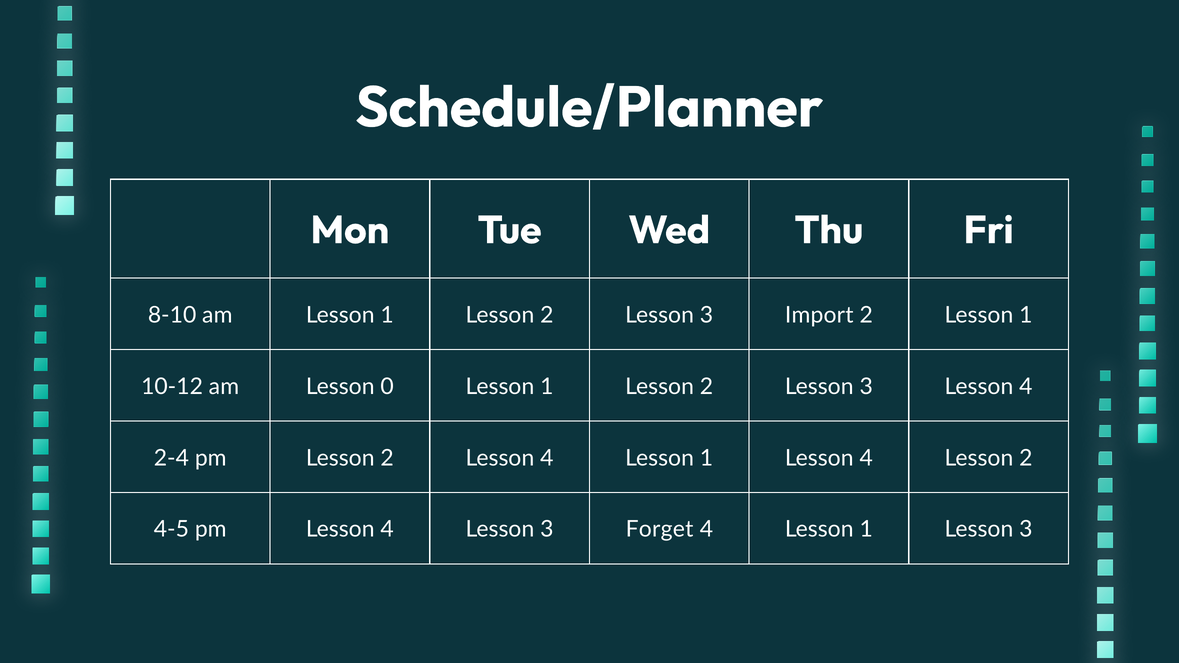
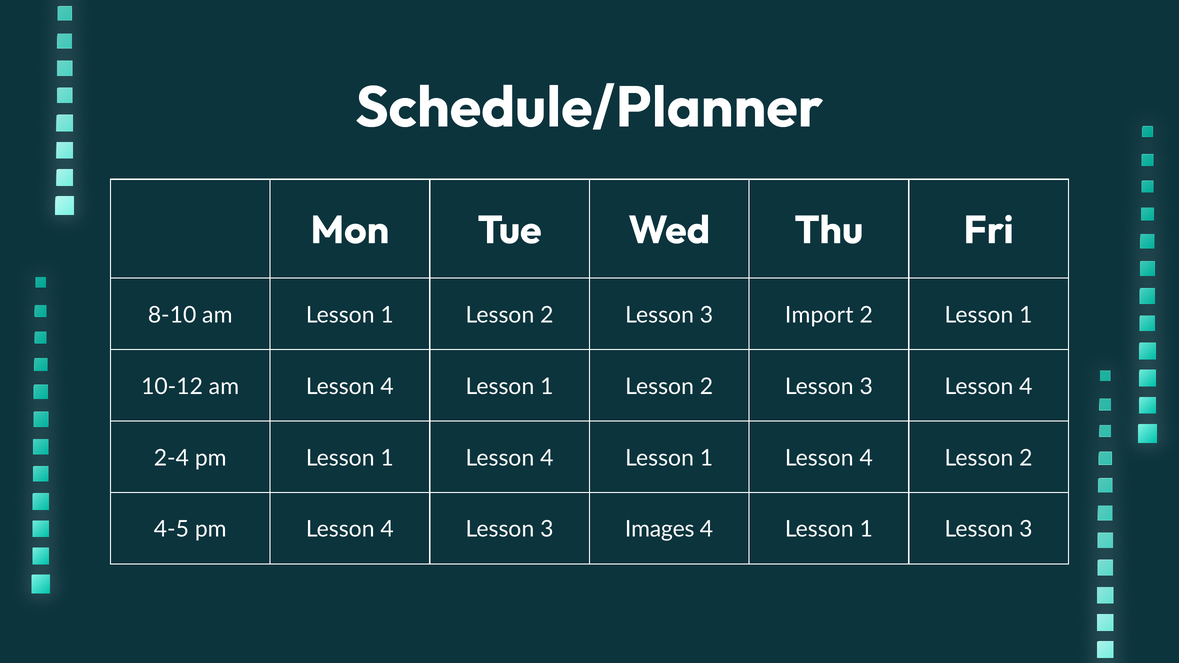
am Lesson 0: 0 -> 4 (387, 387)
pm Lesson 2: 2 -> 1 (387, 458)
Forget: Forget -> Images (660, 530)
